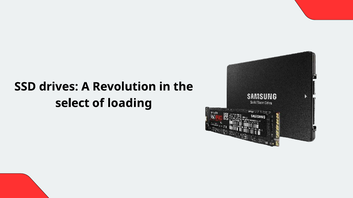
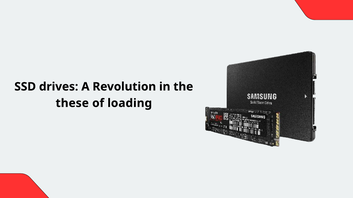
select: select -> these (72, 103)
